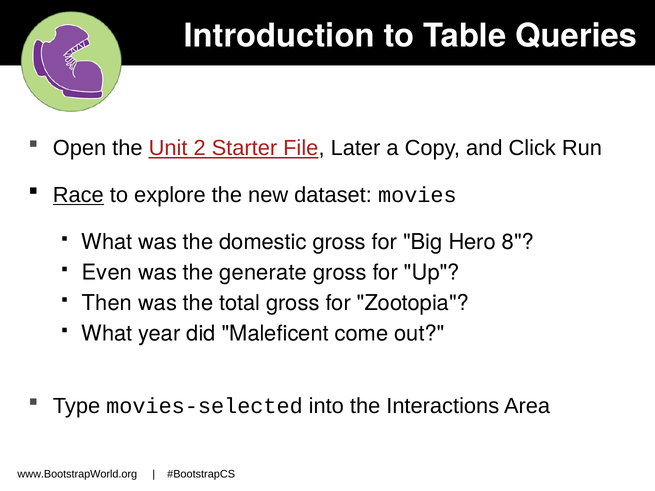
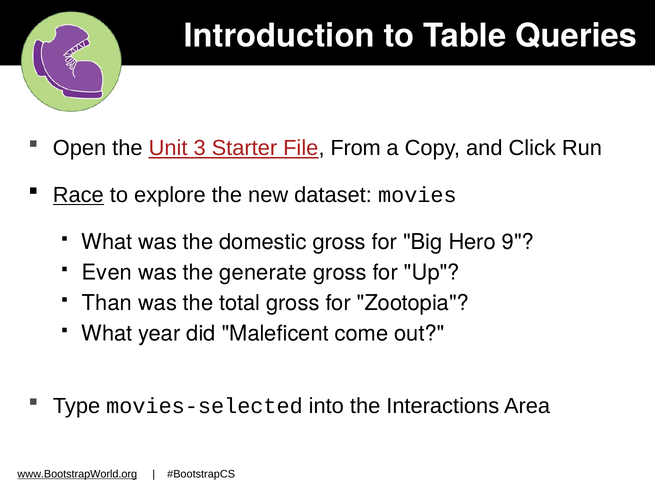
2: 2 -> 3 (200, 148)
Later: Later -> From (356, 148)
8: 8 -> 9 (518, 242)
Then: Then -> Than (107, 303)
www.BootstrapWorld.org underline: none -> present (77, 474)
